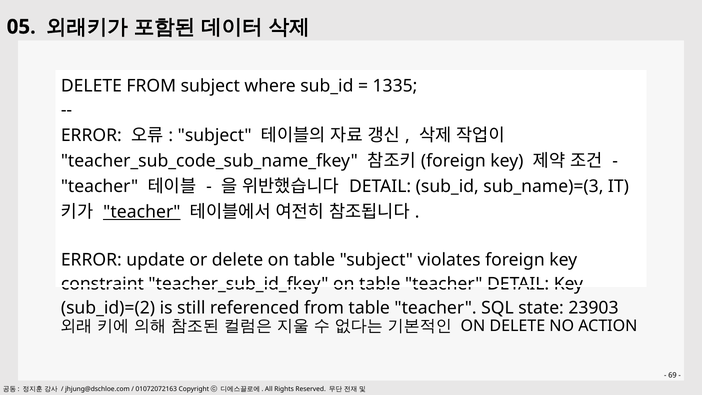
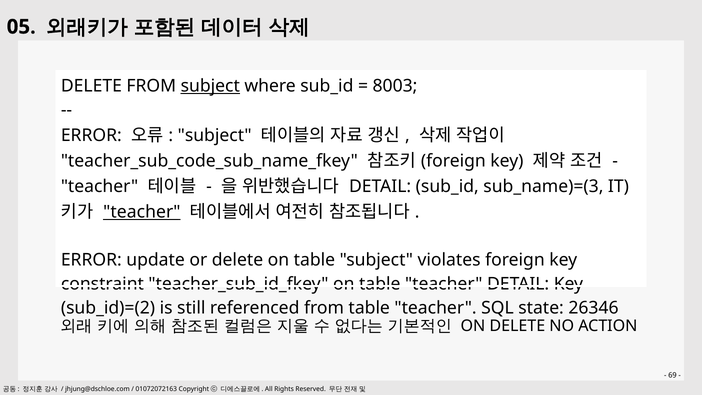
subject underline: none -> present (210, 86)
1335: 1335 -> 8003 (395, 86)
23903: 23903 -> 26346 (593, 308)
